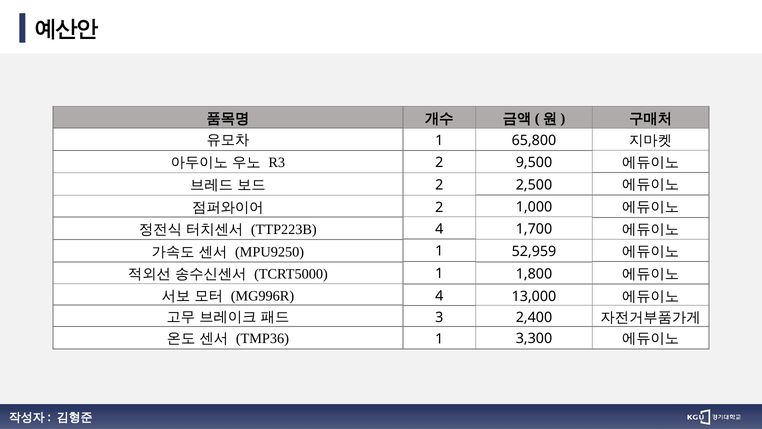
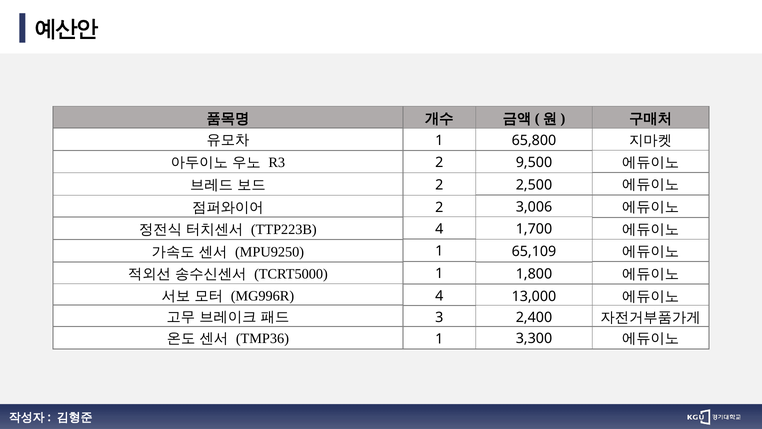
1,000: 1,000 -> 3,006 (534, 207)
52,959: 52,959 -> 65,109 (534, 251)
